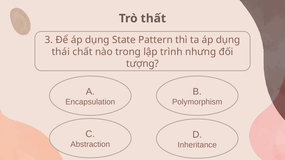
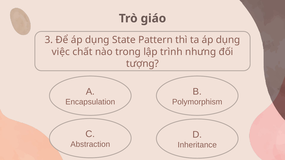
thất: thất -> giáo (153, 18)
thái: thái -> việc (61, 52)
